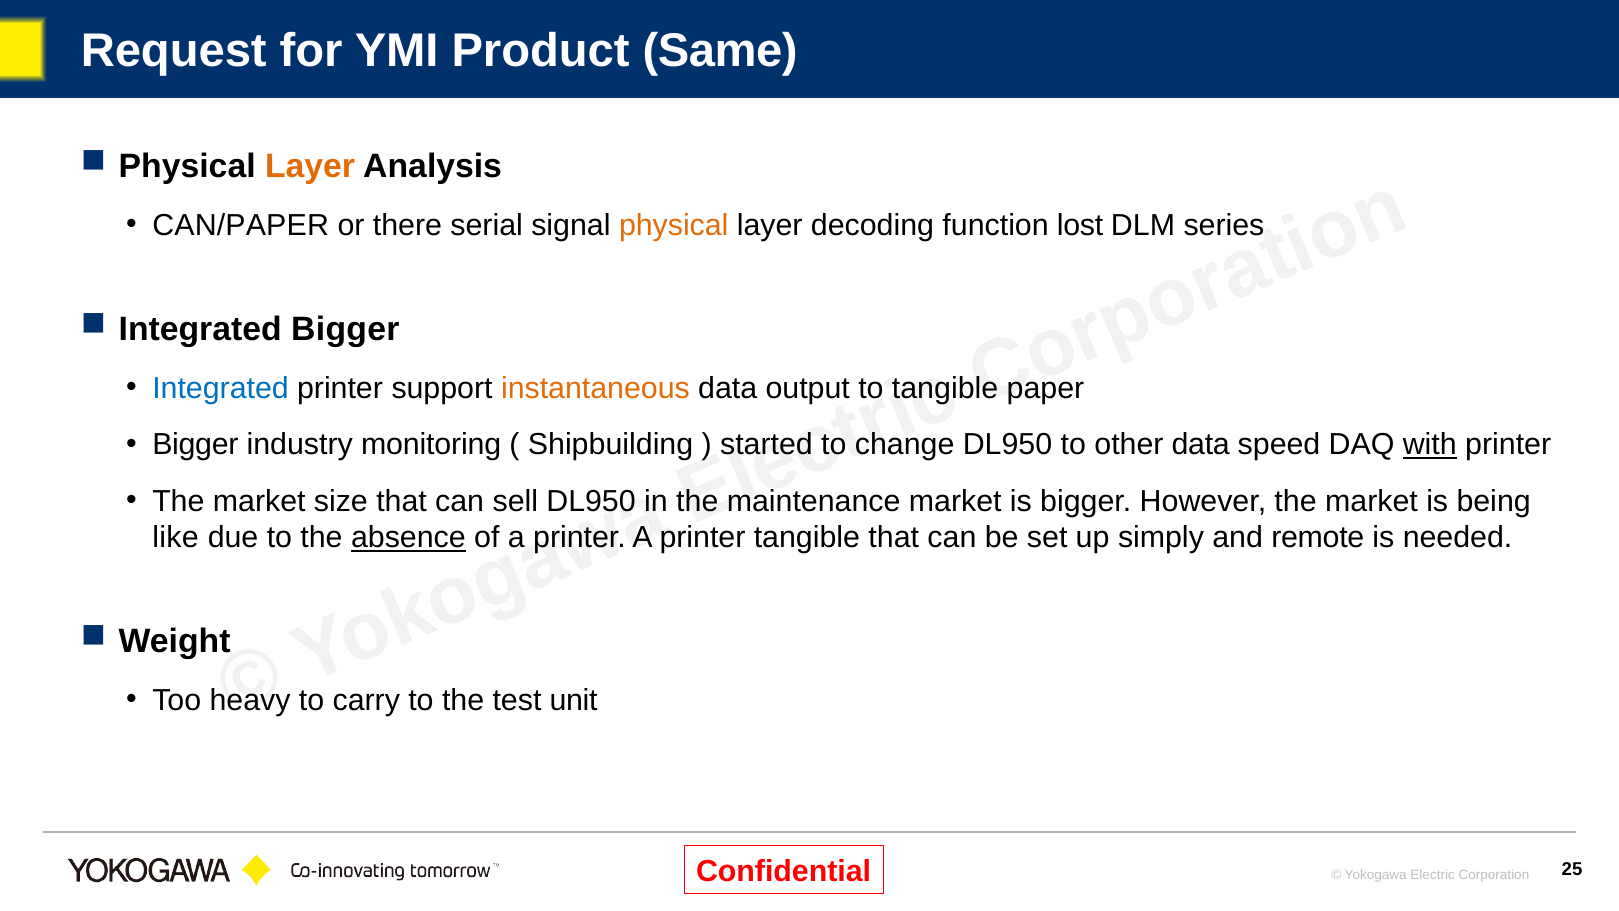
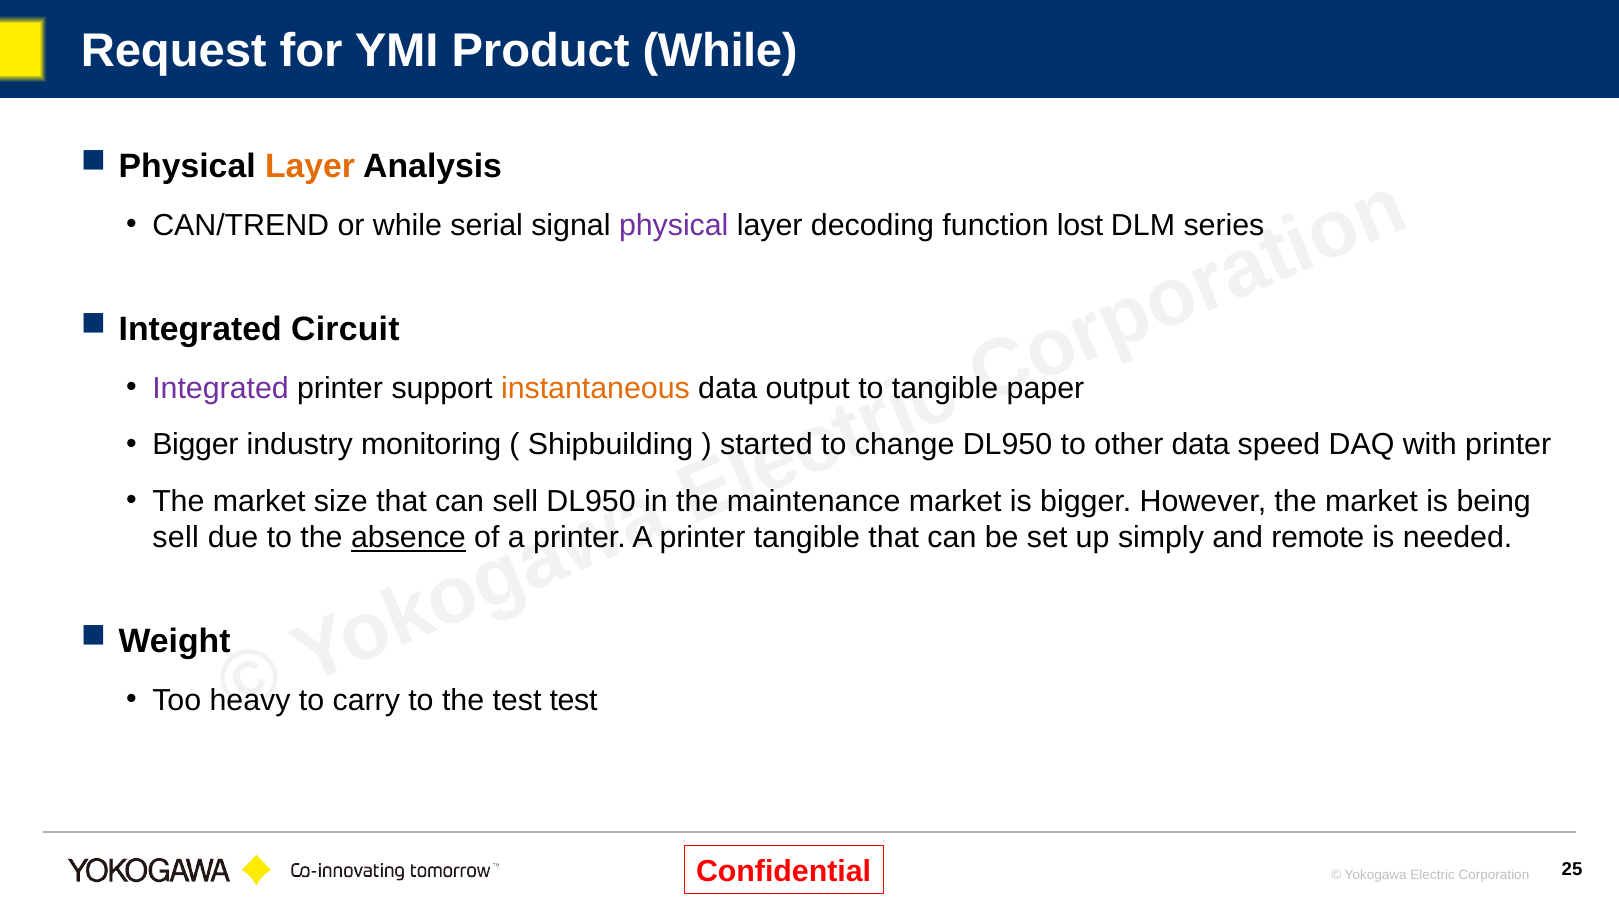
Product Same: Same -> While (720, 51)
CAN/PAPER: CAN/PAPER -> CAN/TREND (241, 225)
or there: there -> while (407, 225)
physical colour: orange -> purple (674, 225)
Integrated Bigger: Bigger -> Circuit (345, 329)
Integrated colour: blue -> purple (221, 388)
with underline: present -> none (1430, 445)
like: like -> sell (176, 538)
test unit: unit -> test (574, 700)
